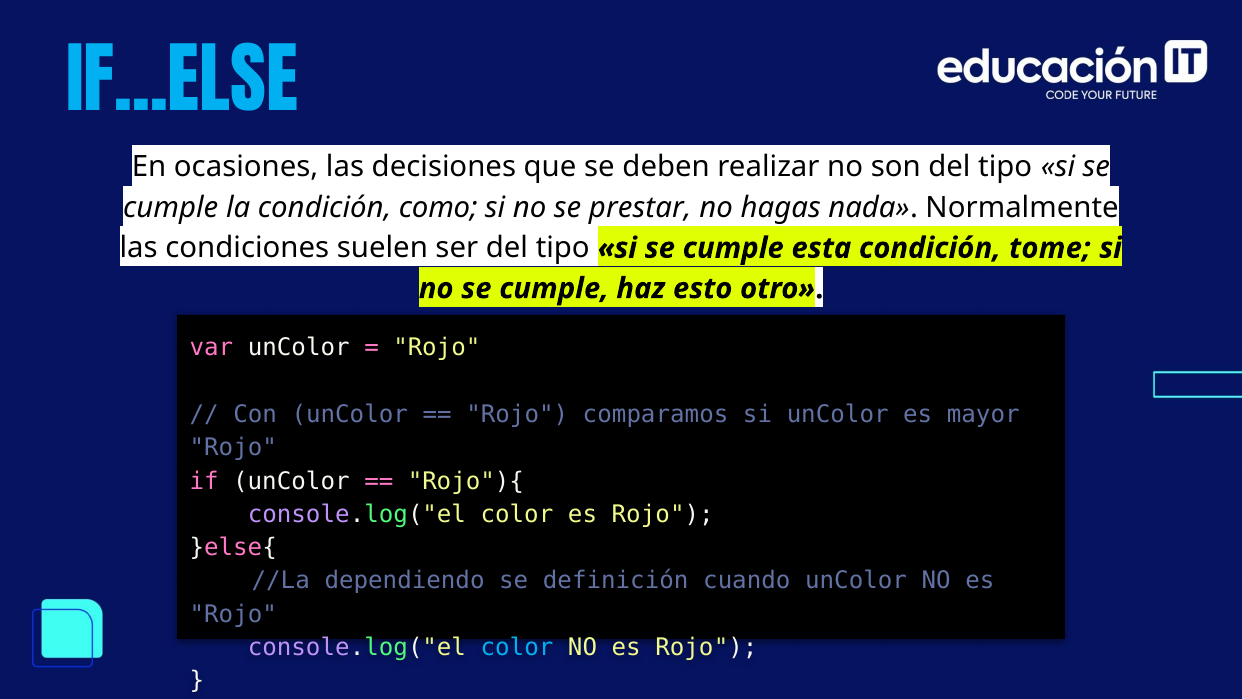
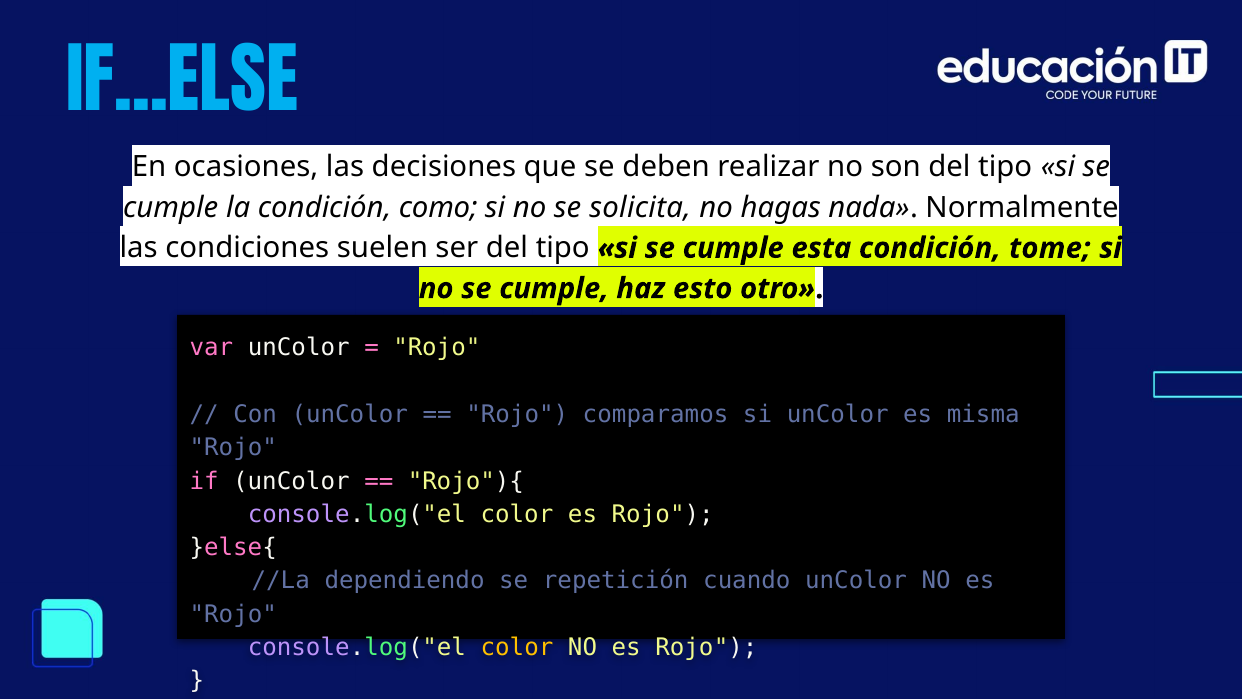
prestar: prestar -> solicita (640, 208)
mayor: mayor -> misma (983, 414)
definición: definición -> repetición (616, 581)
color colour: light blue -> yellow (517, 647)
